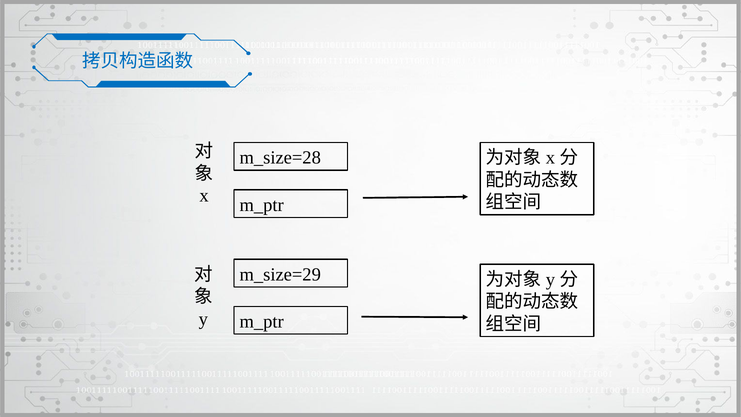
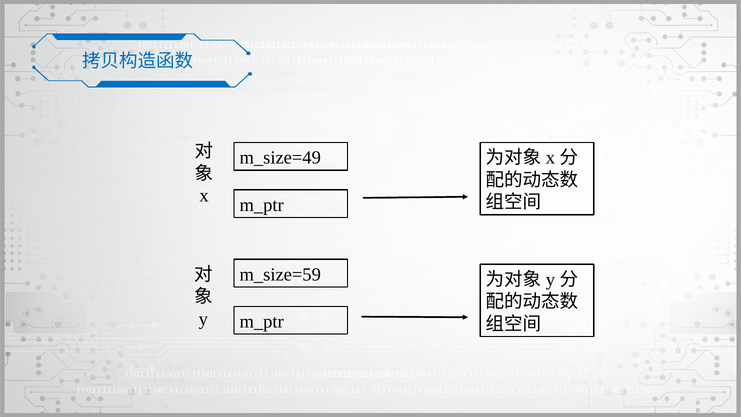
m_size=28: m_size=28 -> m_size=49 (280, 158)
m_size=29: m_size=29 -> m_size=59 (280, 274)
